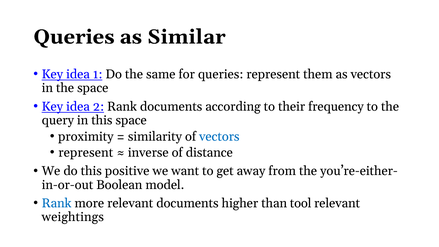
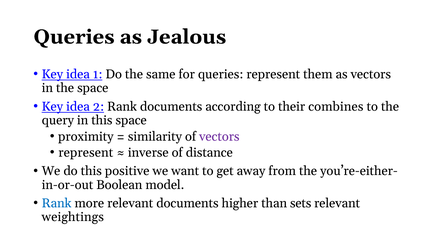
Similar: Similar -> Jealous (187, 37)
frequency: frequency -> combines (336, 106)
vectors colour: blue -> purple (219, 136)
tool: tool -> sets (301, 203)
